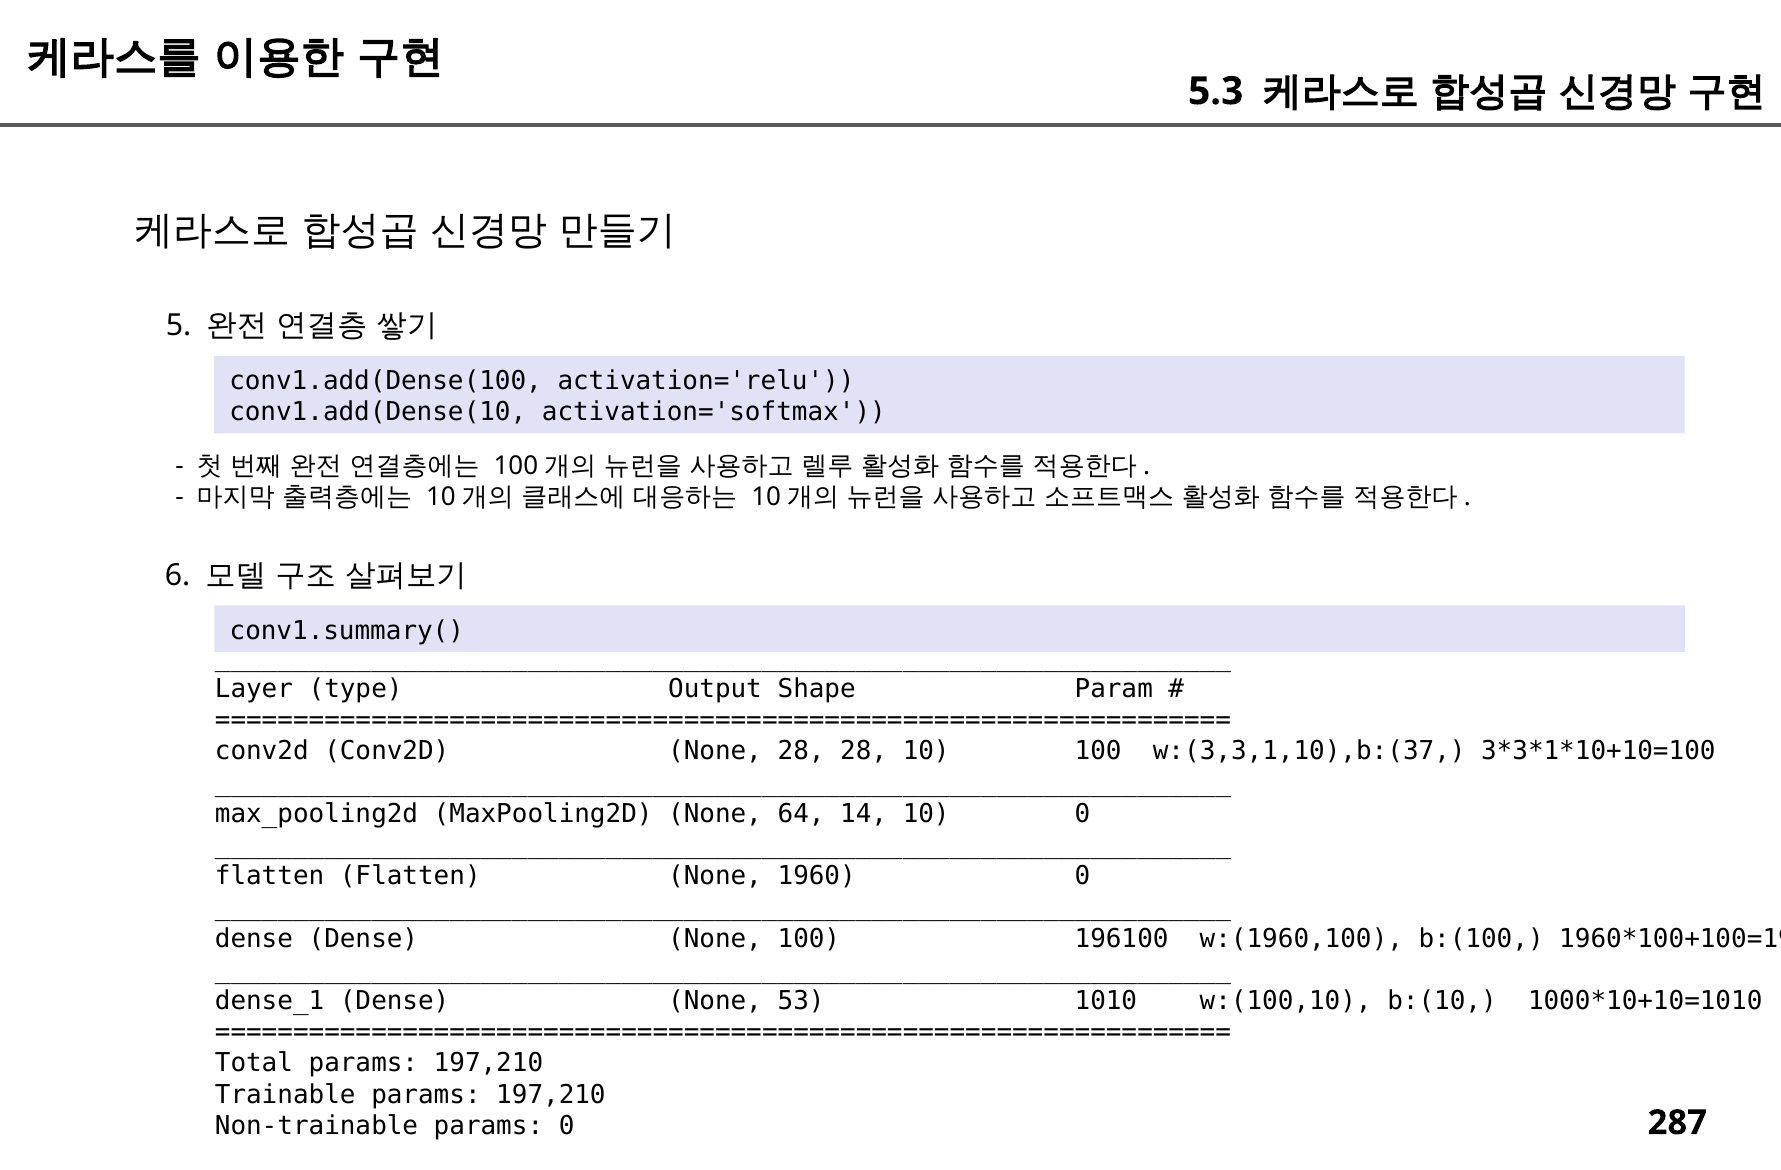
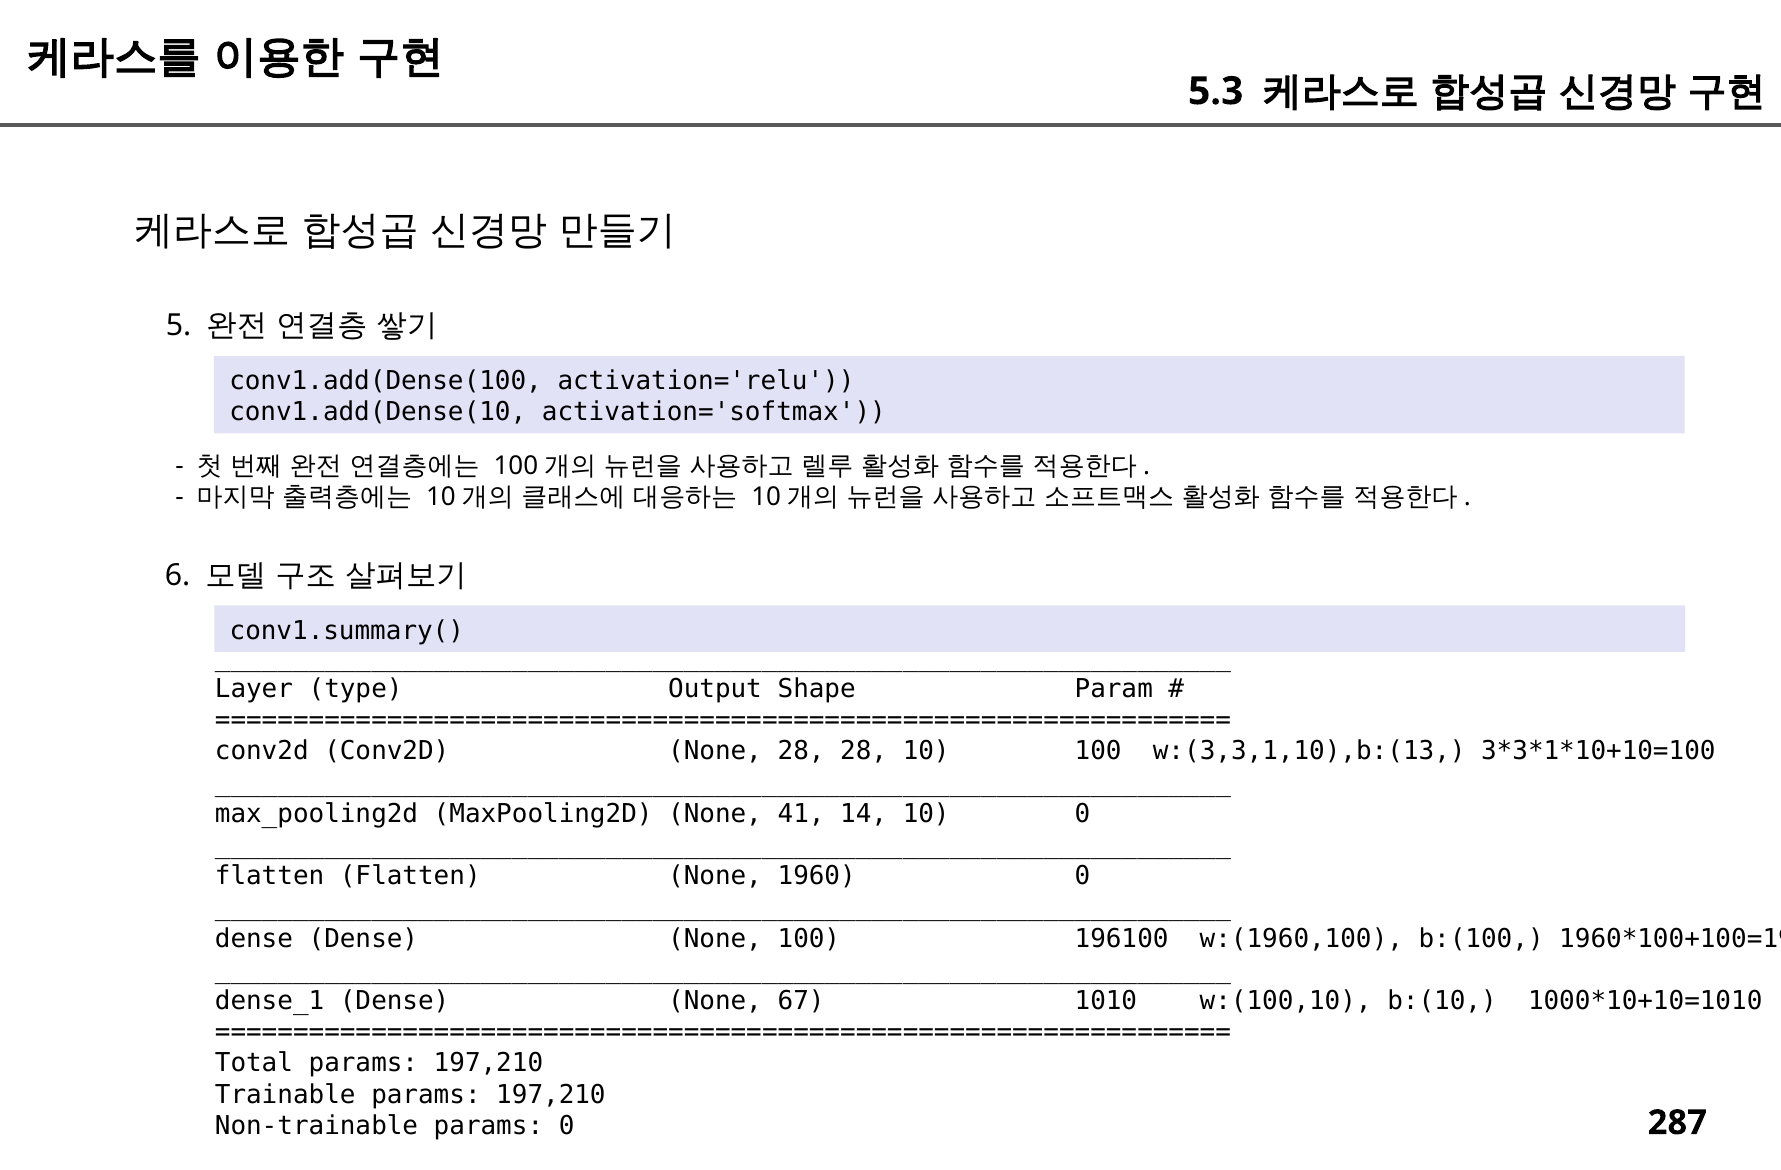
w:(3,3,1,10),b:(37: w:(3,3,1,10),b:(37 -> w:(3,3,1,10),b:(13 (1309, 751)
64: 64 -> 41 (801, 814)
53: 53 -> 67 (801, 1001)
